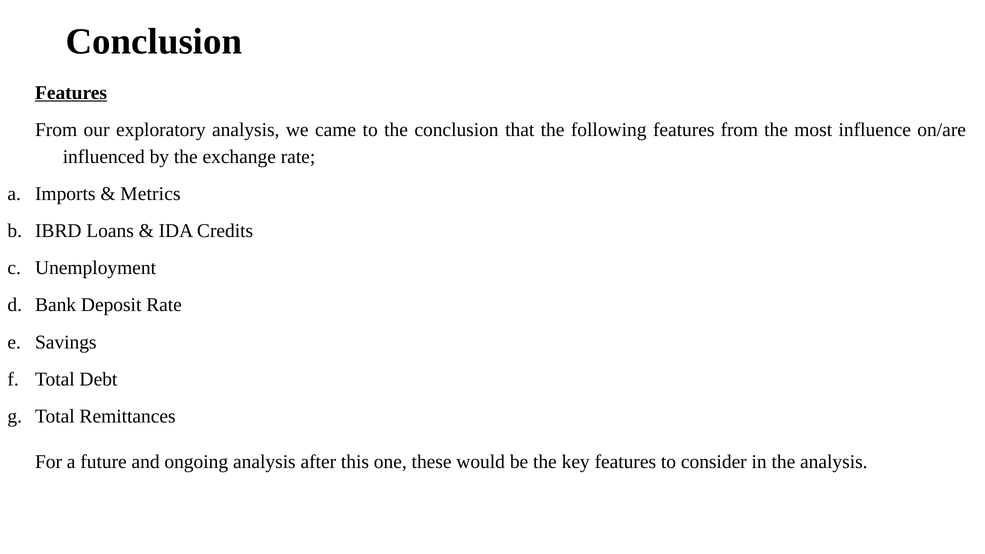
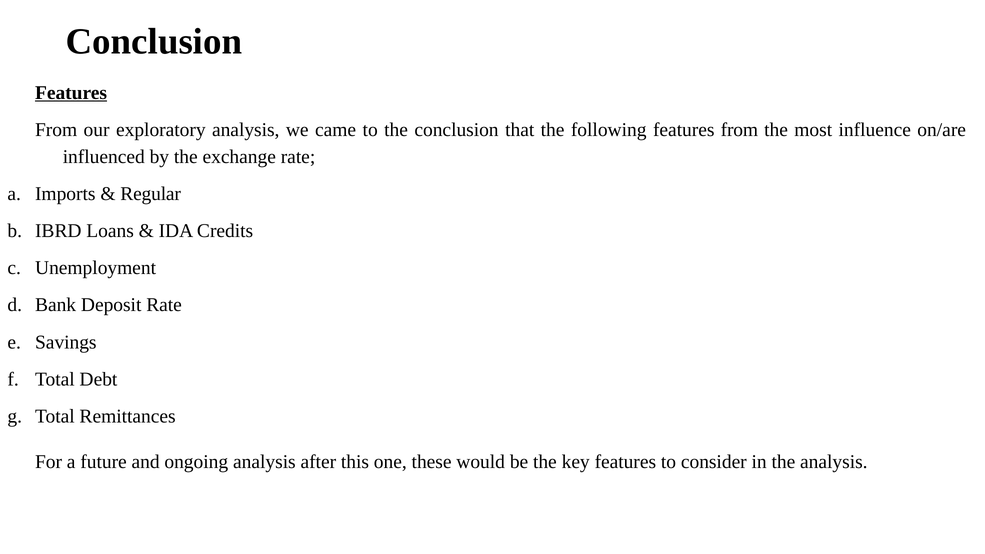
Metrics: Metrics -> Regular (151, 194)
